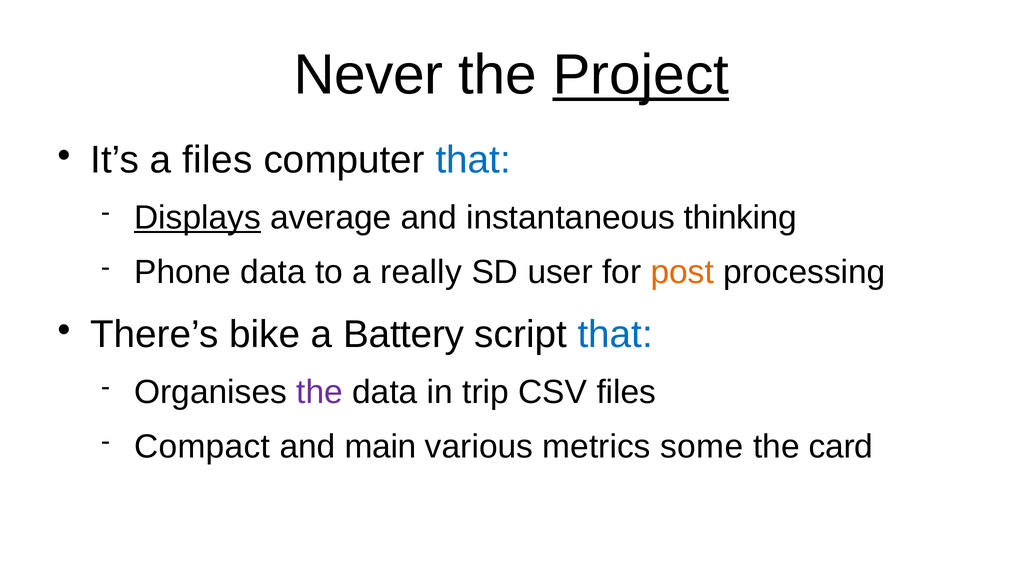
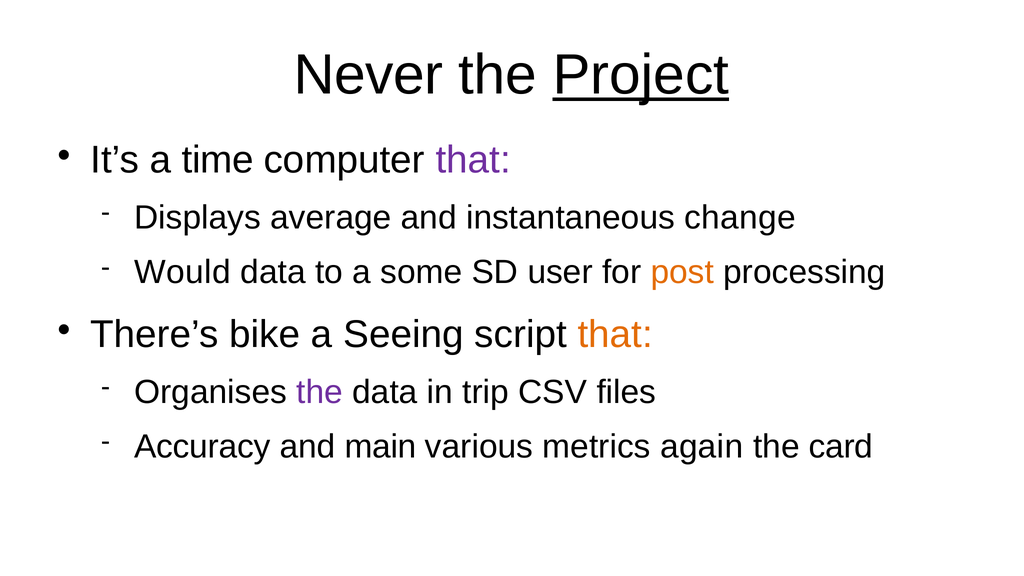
a files: files -> time (218, 160)
that colour: blue -> purple (473, 160)
Displays underline: present -> none (198, 218)
thinking: thinking -> change (740, 218)
Phone: Phone -> Would (182, 272)
really: really -> some (421, 272)
Battery: Battery -> Seeing (404, 334)
that colour: blue -> orange (615, 334)
Compact: Compact -> Accuracy (202, 447)
some: some -> again (702, 447)
